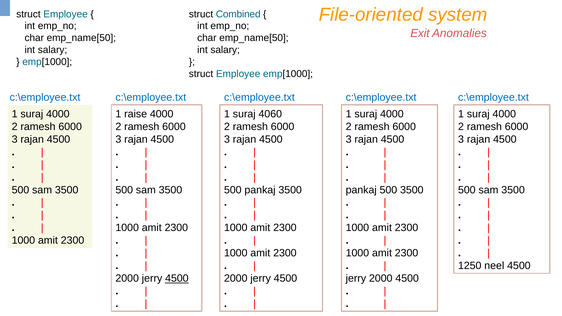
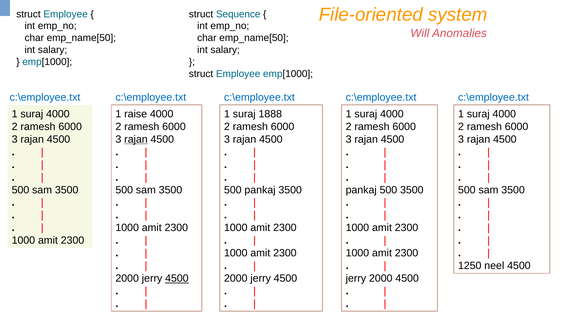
Combined: Combined -> Sequence (238, 14)
Exit: Exit -> Will (420, 33)
4060: 4060 -> 1888 (270, 114)
rajan underline: none -> present (136, 139)
